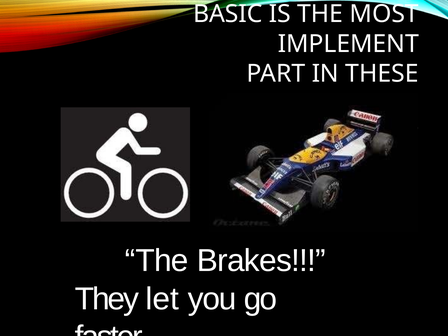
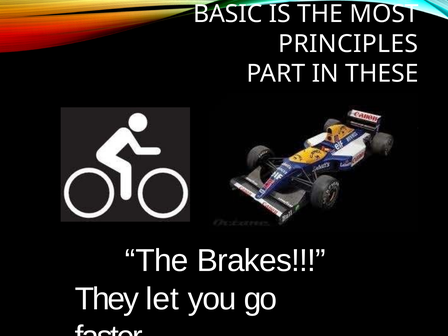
IMPLEMENT: IMPLEMENT -> PRINCIPLES (348, 44)
